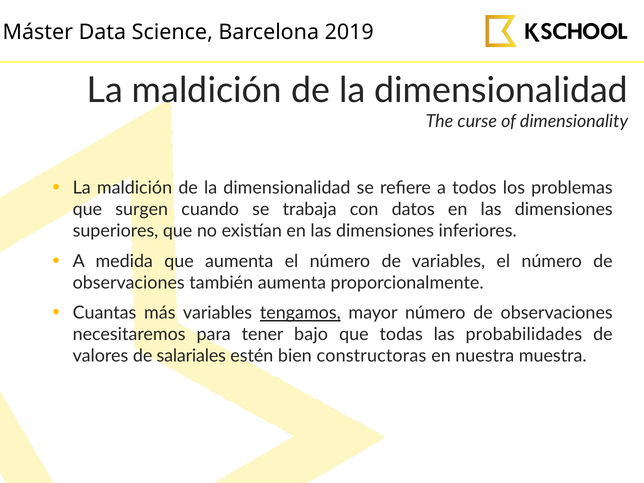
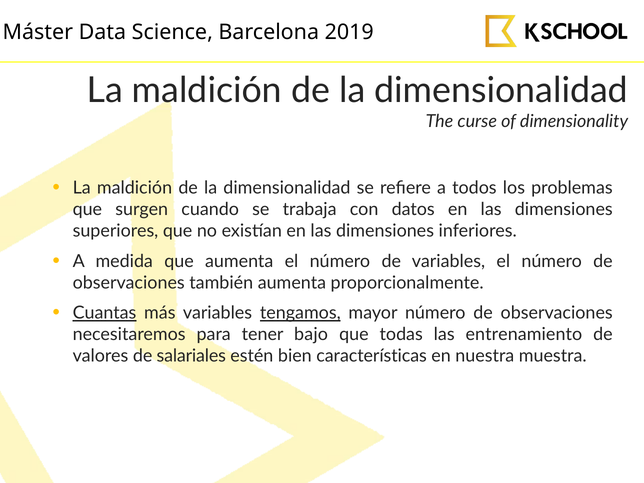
Cuantas underline: none -> present (105, 313)
probabilidades: probabilidades -> entrenamiento (524, 335)
constructoras: constructoras -> características (372, 356)
